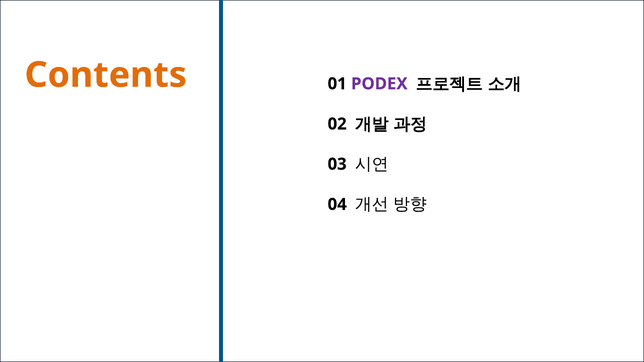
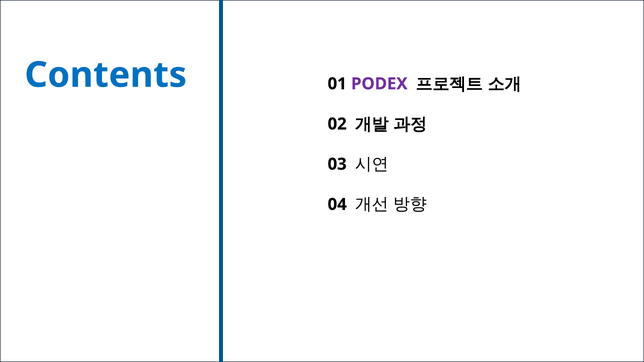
Contents colour: orange -> blue (106, 75)
